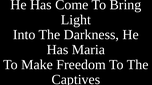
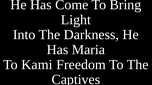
Make: Make -> Kami (37, 65)
